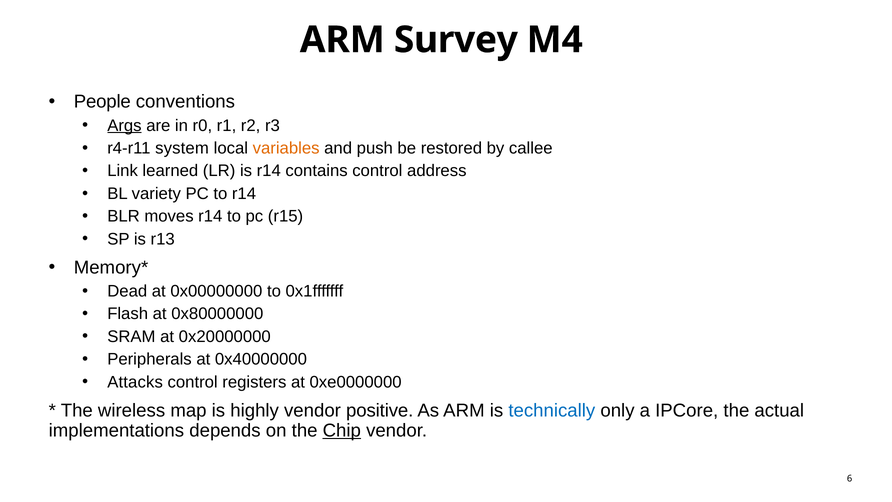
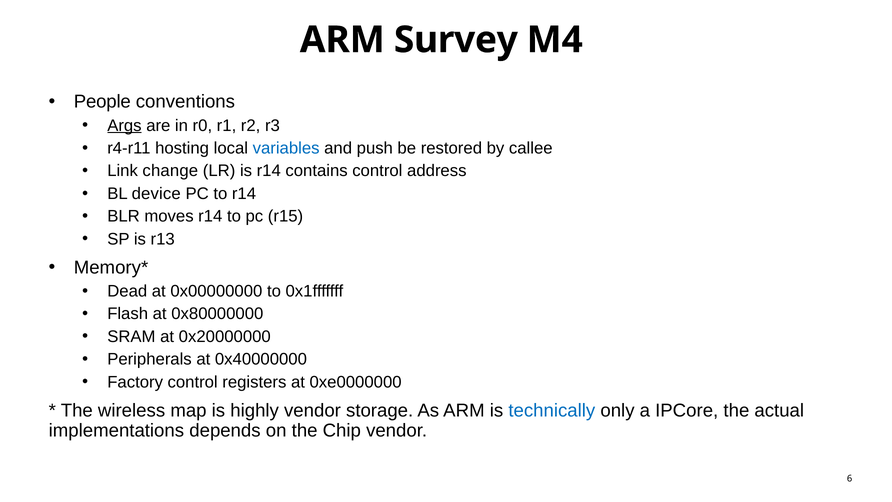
system: system -> hosting (182, 148)
variables colour: orange -> blue (286, 148)
learned: learned -> change (170, 171)
variety: variety -> device (156, 194)
Attacks: Attacks -> Factory (135, 382)
positive: positive -> storage (380, 410)
Chip underline: present -> none (342, 430)
